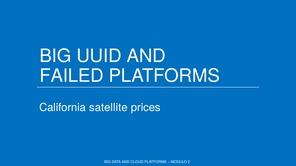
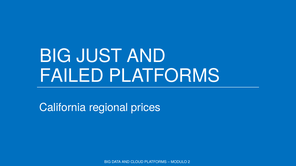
UUID: UUID -> JUST (99, 56)
satellite: satellite -> regional (109, 108)
